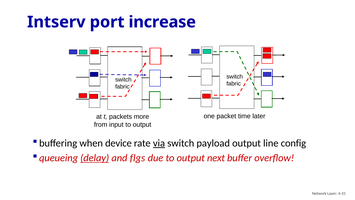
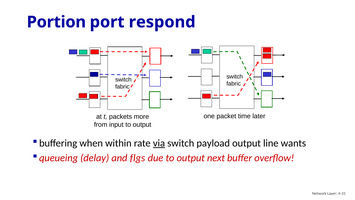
Intserv: Intserv -> Portion (56, 22)
increase: increase -> respond (162, 22)
device: device -> within (118, 143)
config: config -> wants (293, 143)
delay underline: present -> none (95, 158)
